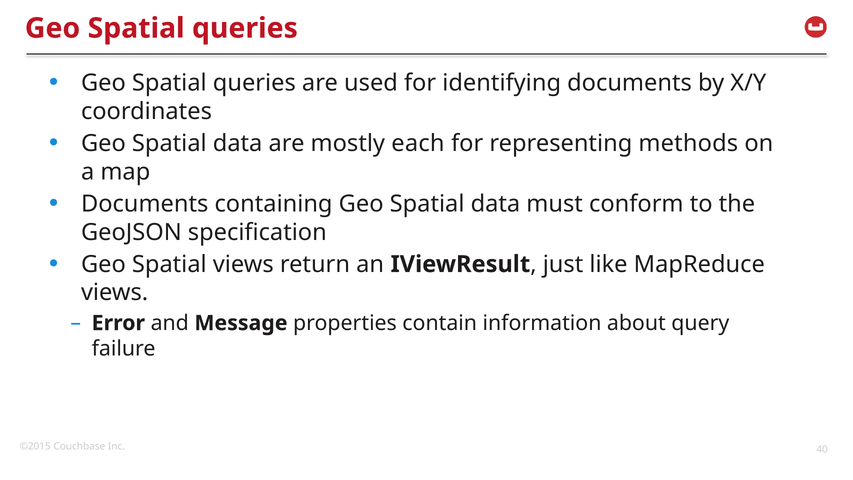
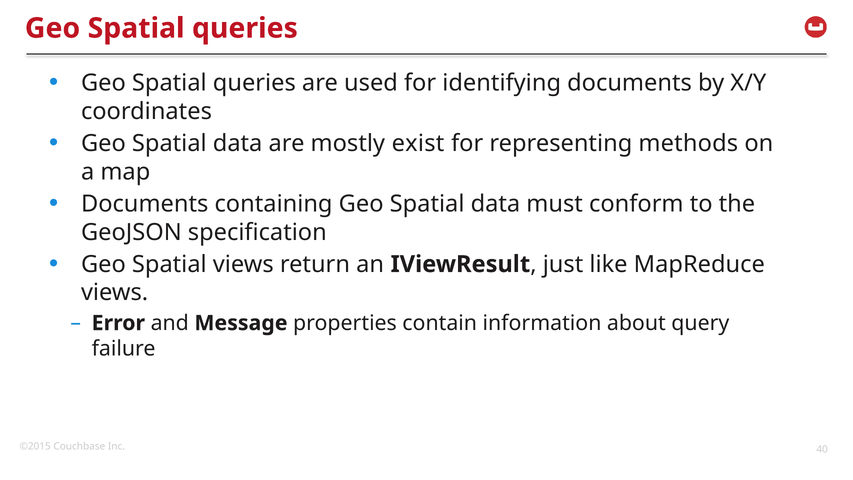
each: each -> exist (418, 143)
